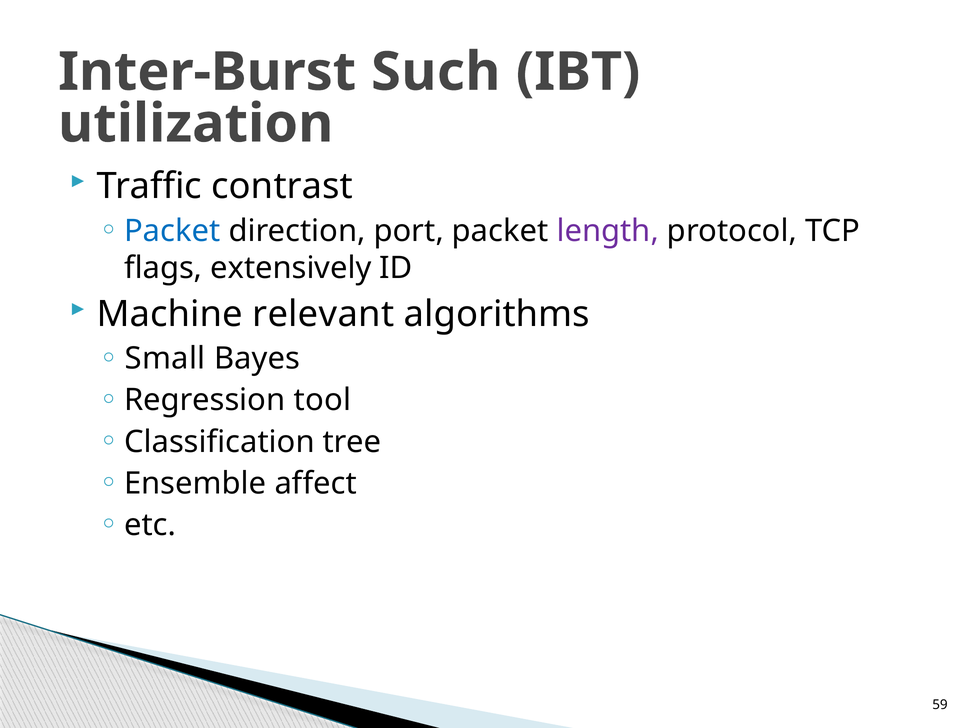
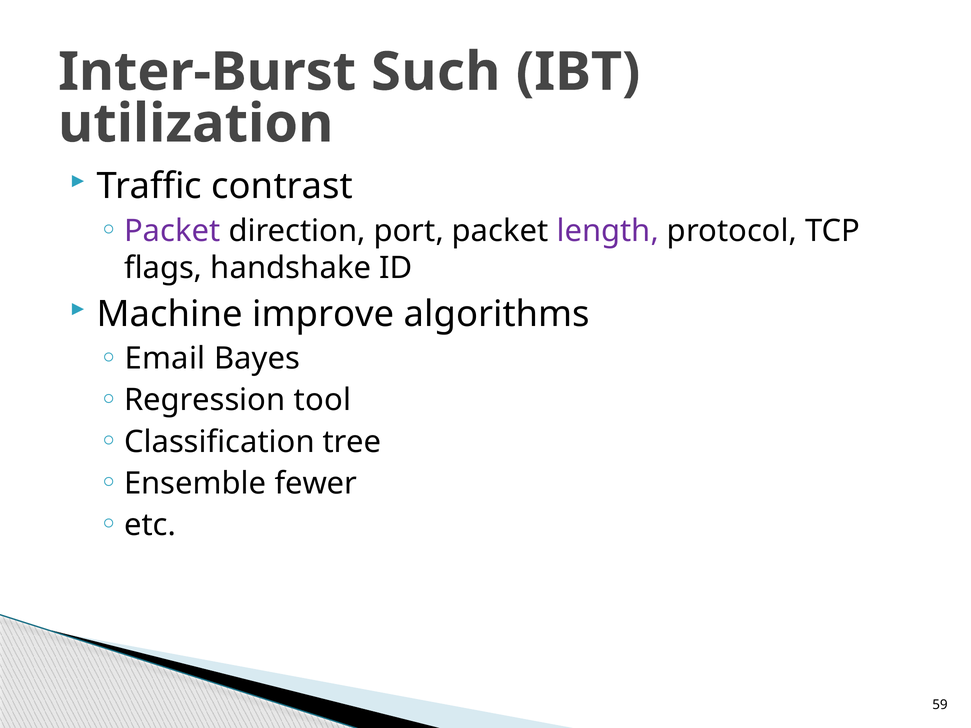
Packet colour: blue -> purple (172, 231)
extensively: extensively -> handshake (291, 268)
relevant: relevant -> improve (323, 314)
Small: Small -> Email (165, 359)
affect: affect -> fewer (316, 483)
